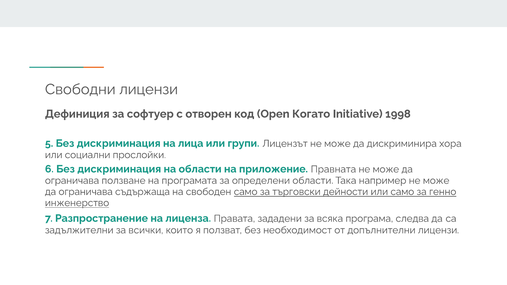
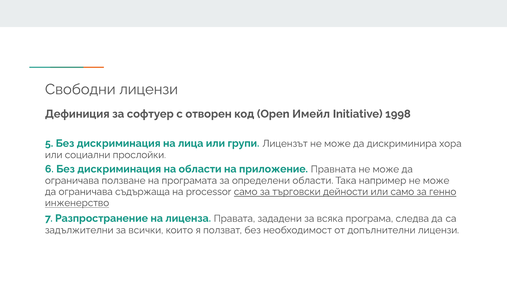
Когато: Когато -> Имейл (311, 114)
свободен: свободен -> processor (209, 192)
